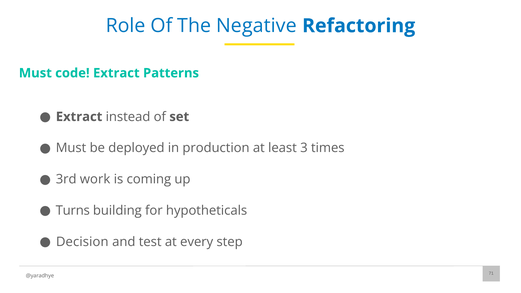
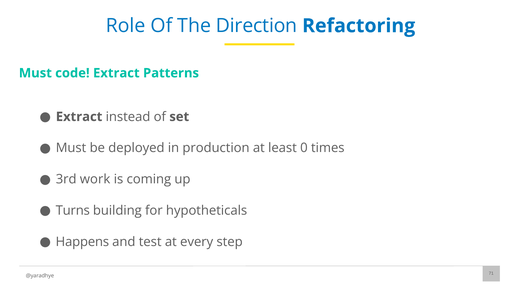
Negative: Negative -> Direction (257, 26)
3: 3 -> 0 (304, 148)
Decision: Decision -> Happens (82, 242)
